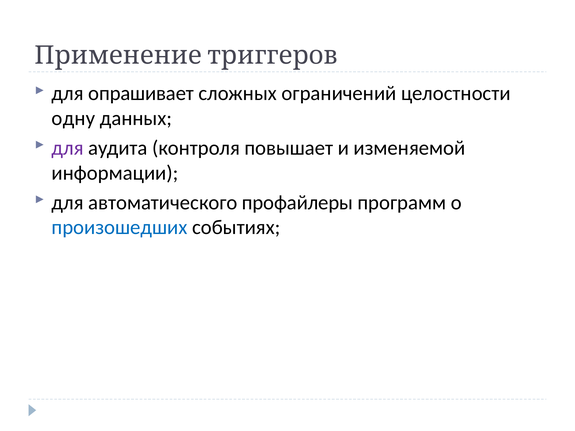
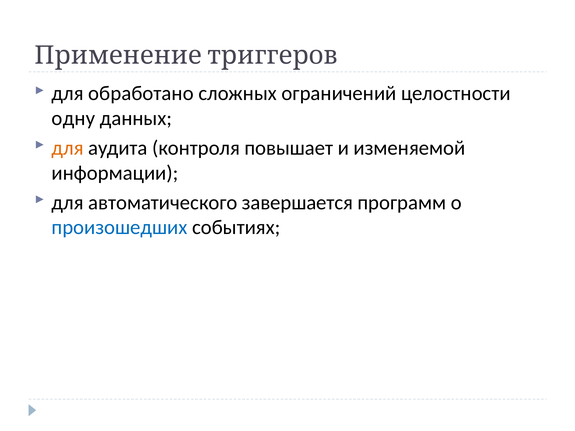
опрашивает: опрашивает -> обработано (141, 93)
для colour: purple -> orange (68, 148)
профайлеры: профайлеры -> завершается (297, 203)
